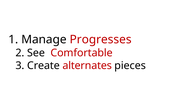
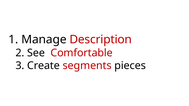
Progresses: Progresses -> Description (101, 40)
alternates: alternates -> segments (87, 66)
